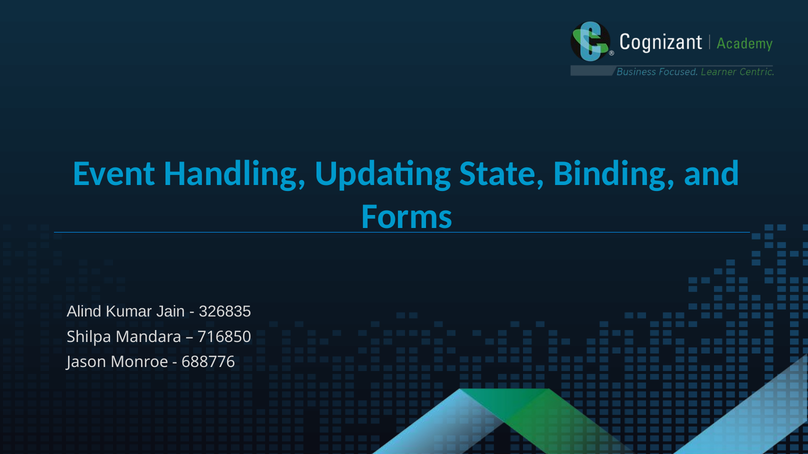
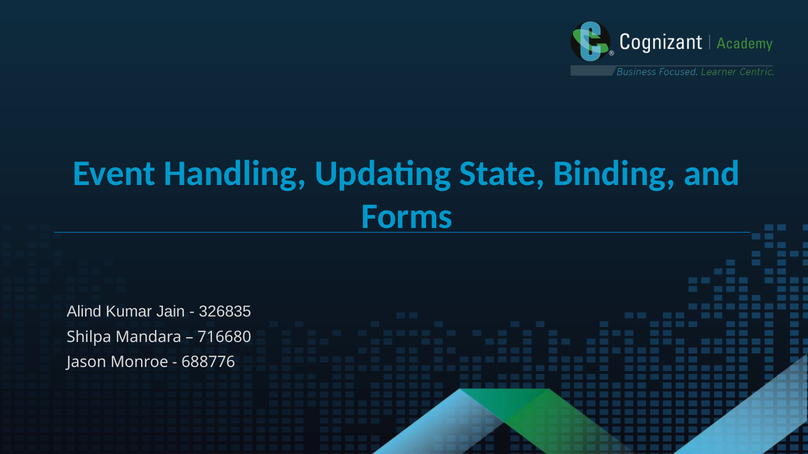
716850: 716850 -> 716680 (224, 337)
